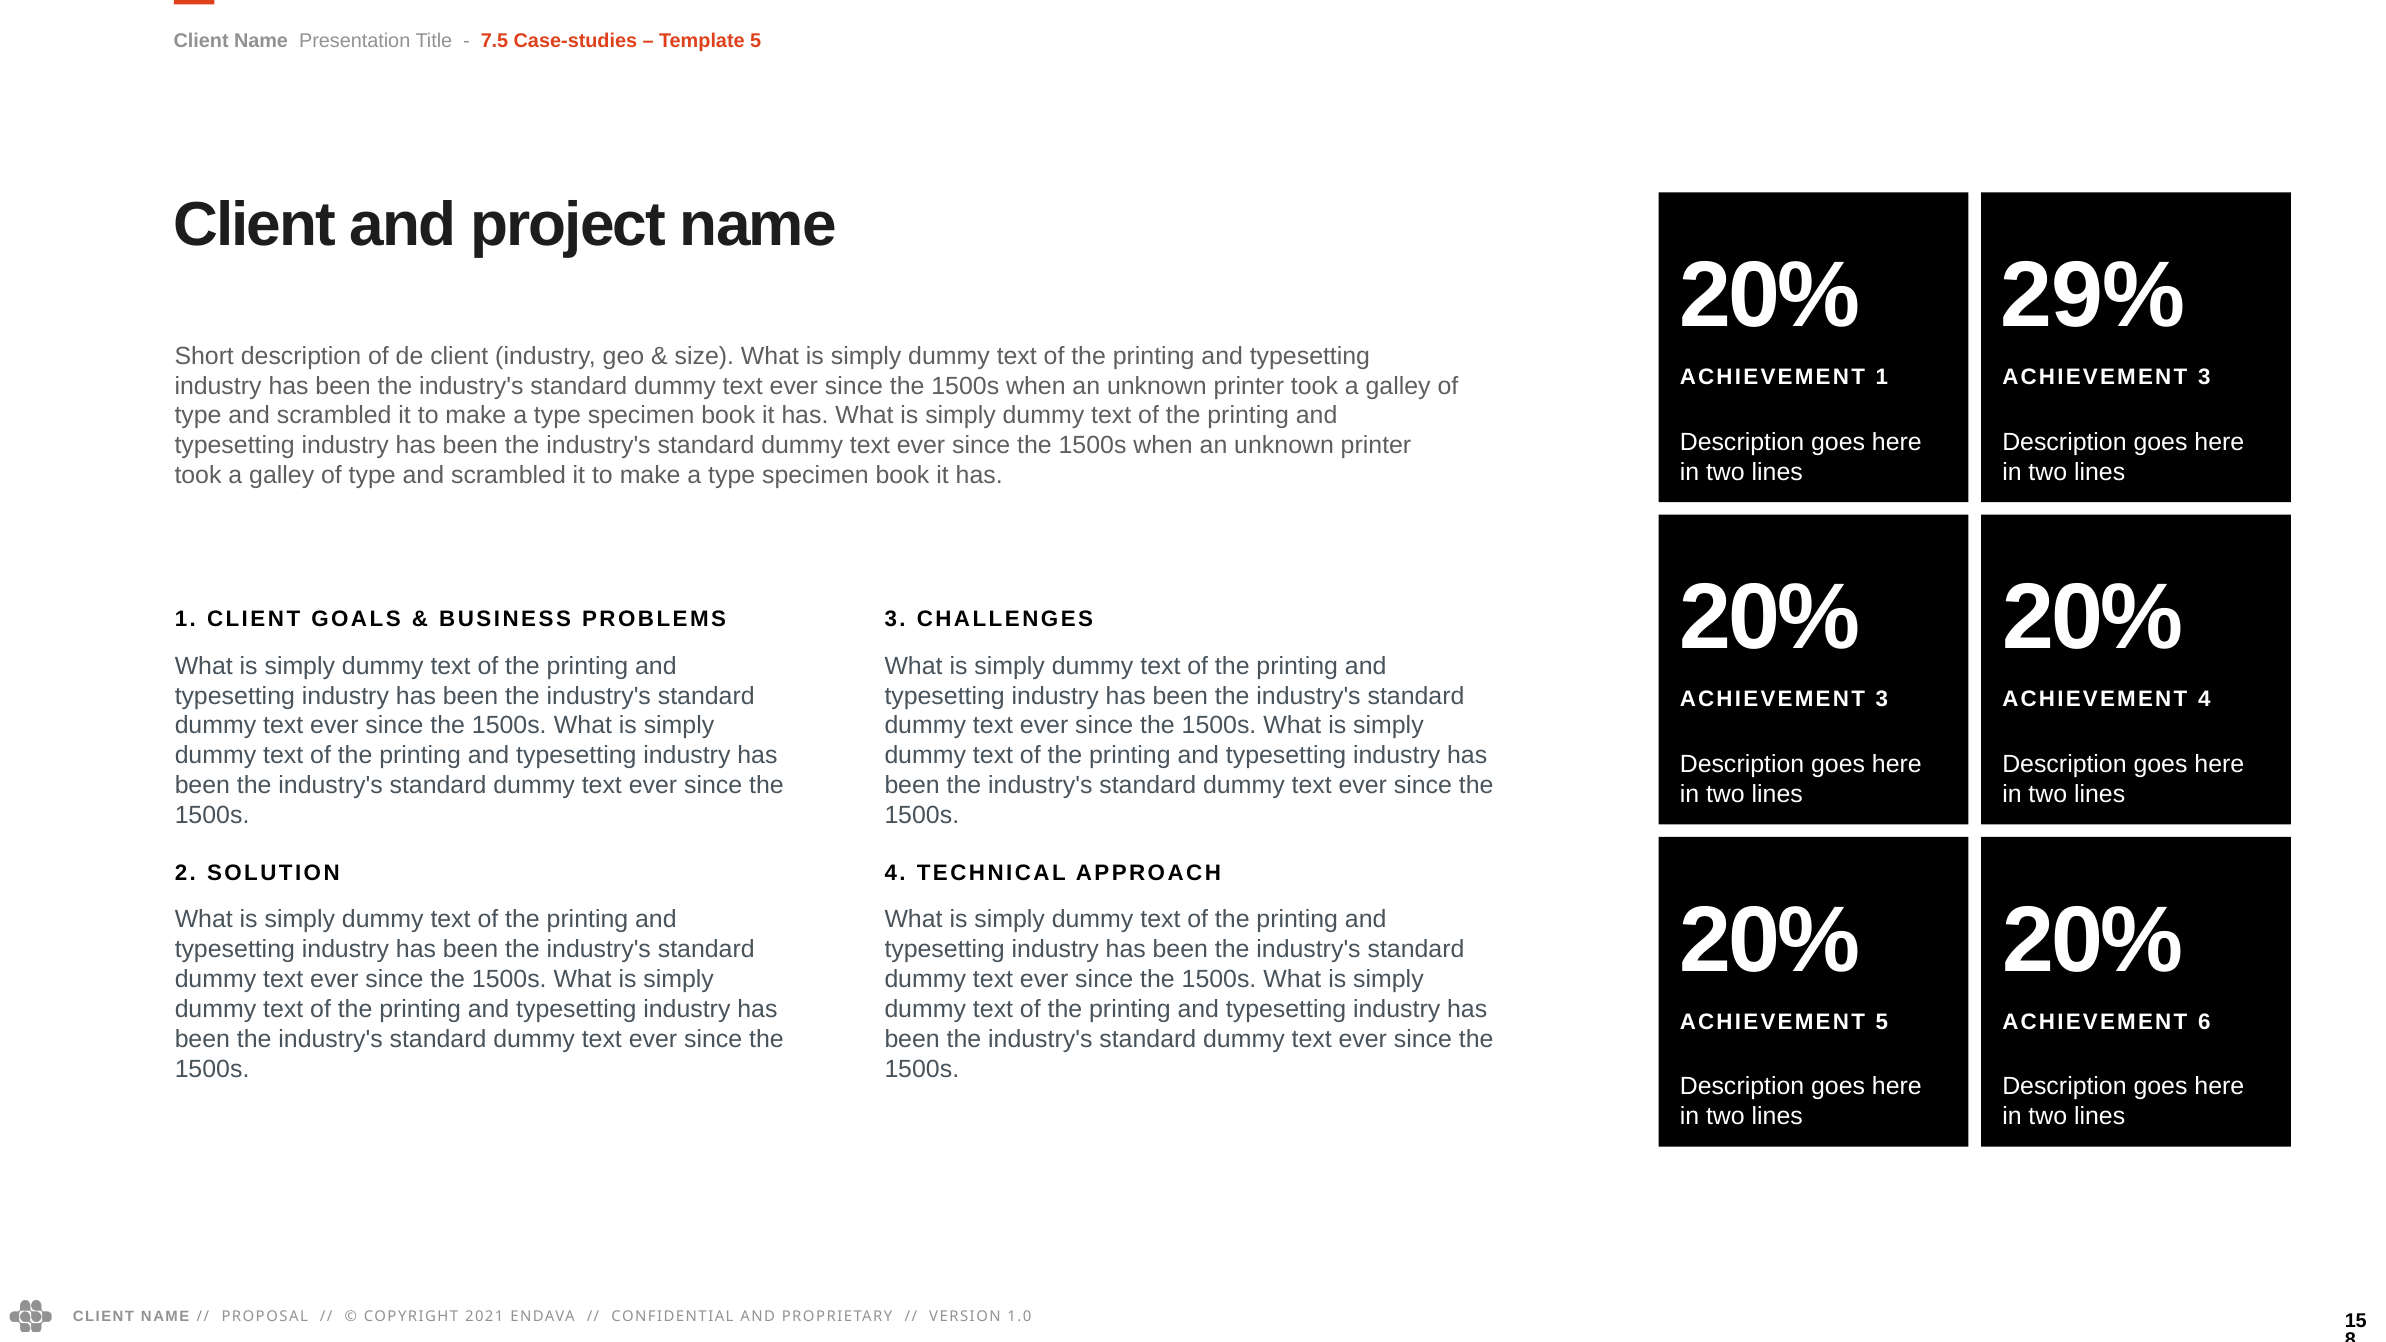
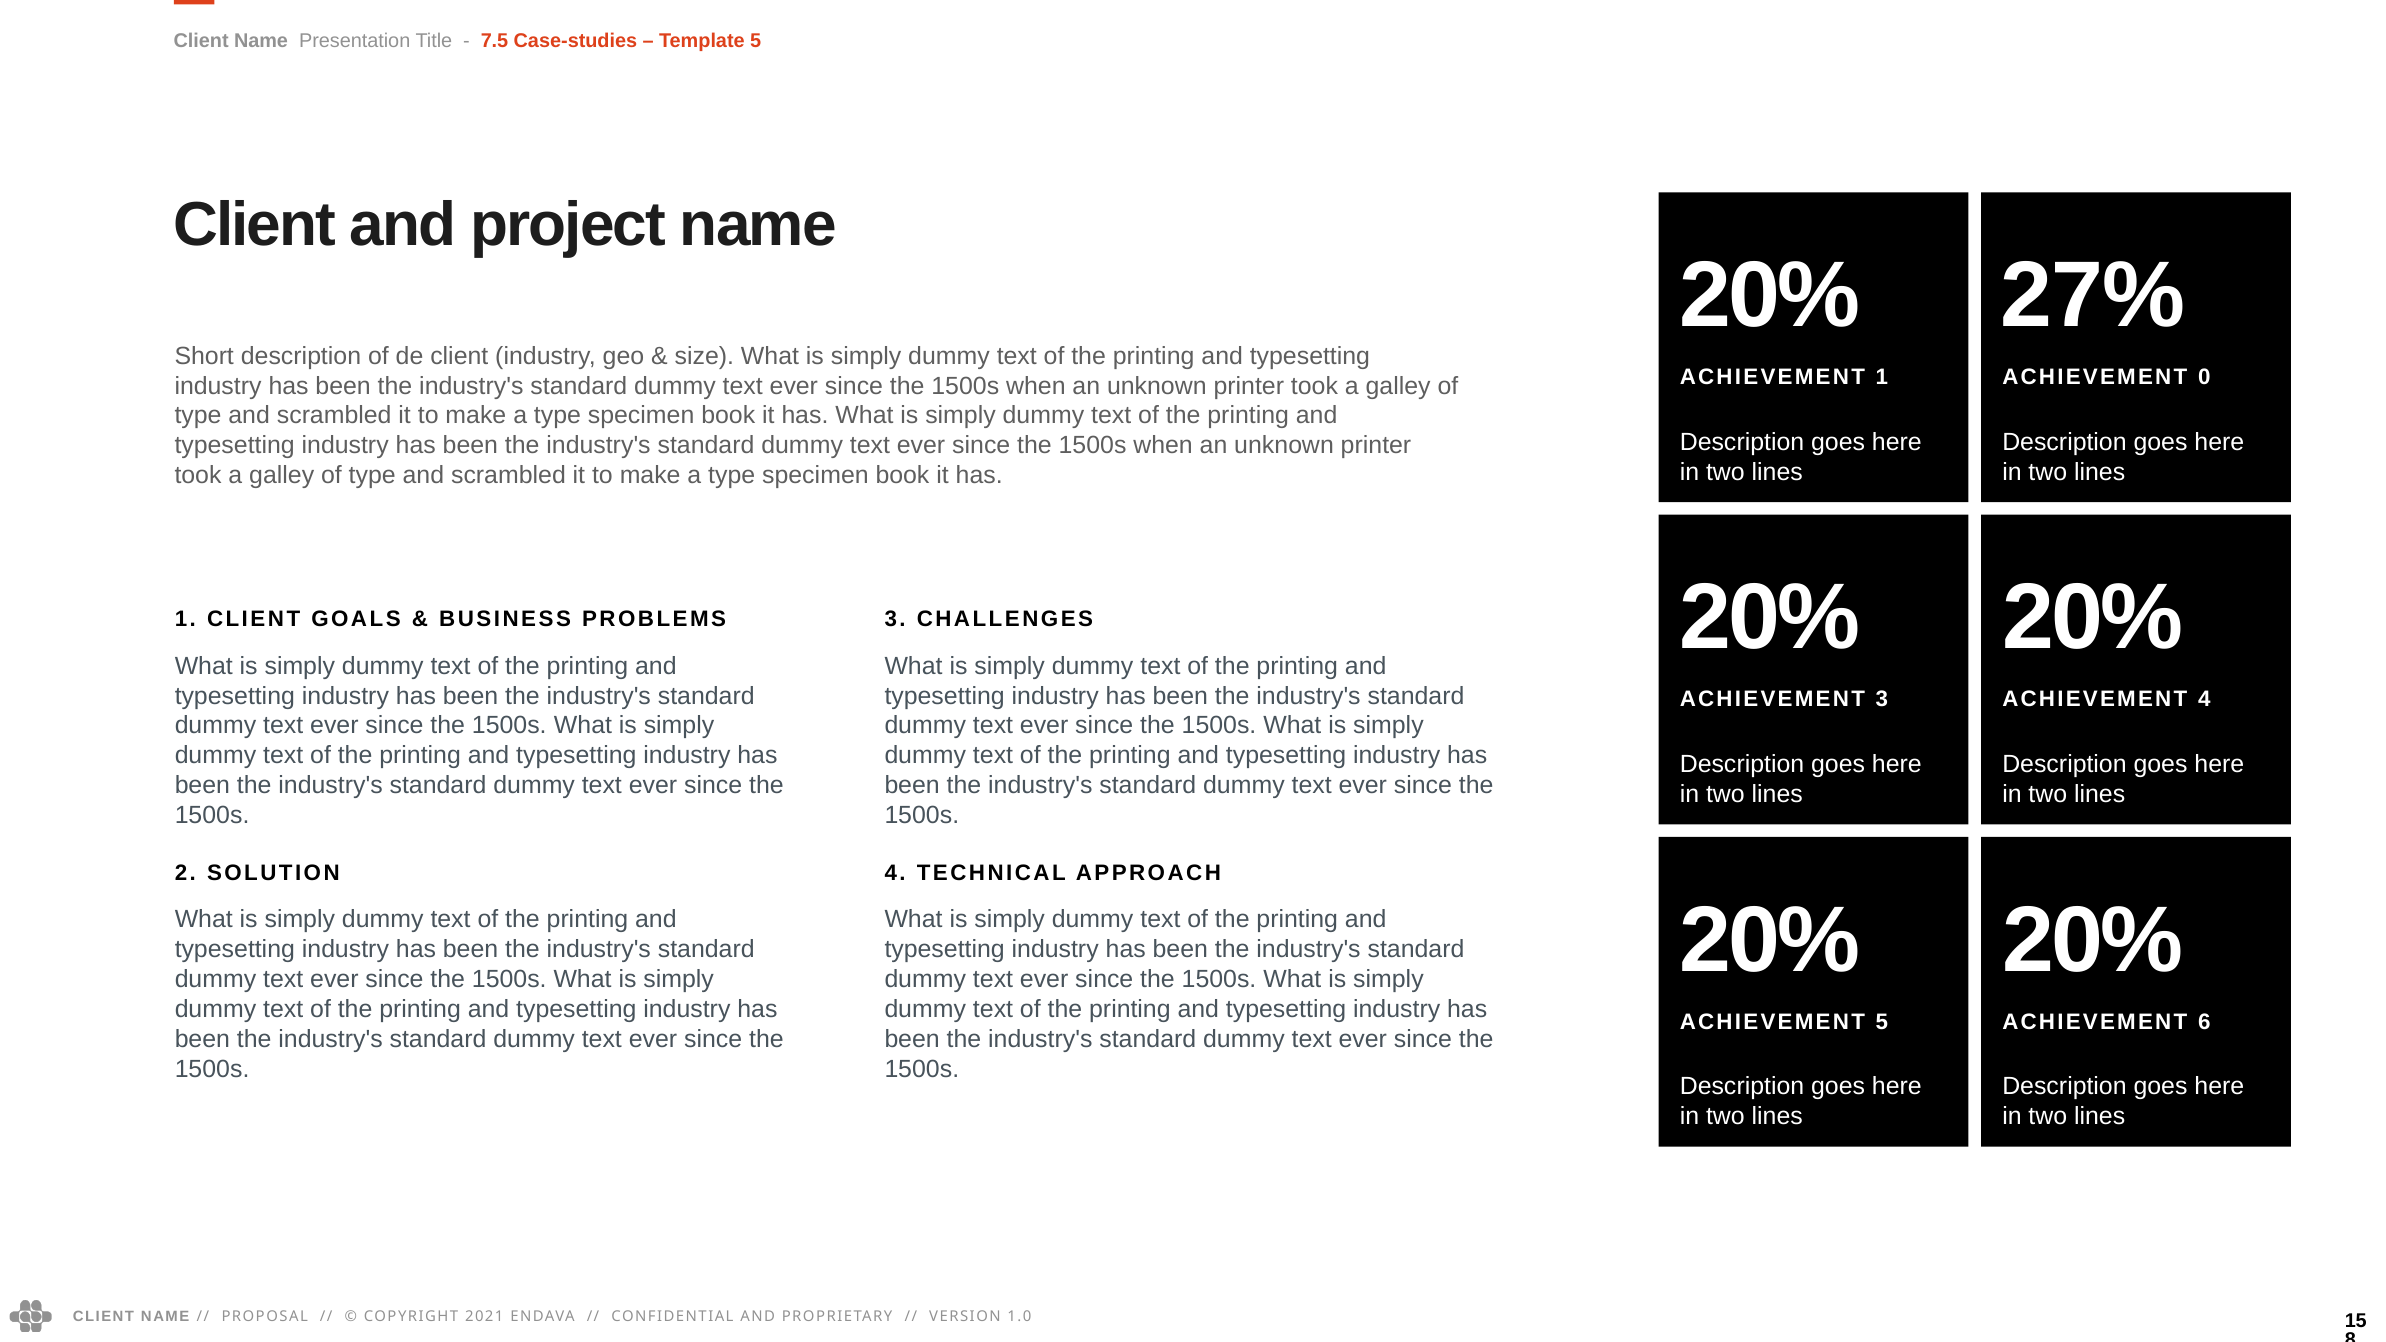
29%: 29% -> 27% (2093, 296)
3: 3 -> 0 (2204, 377)
